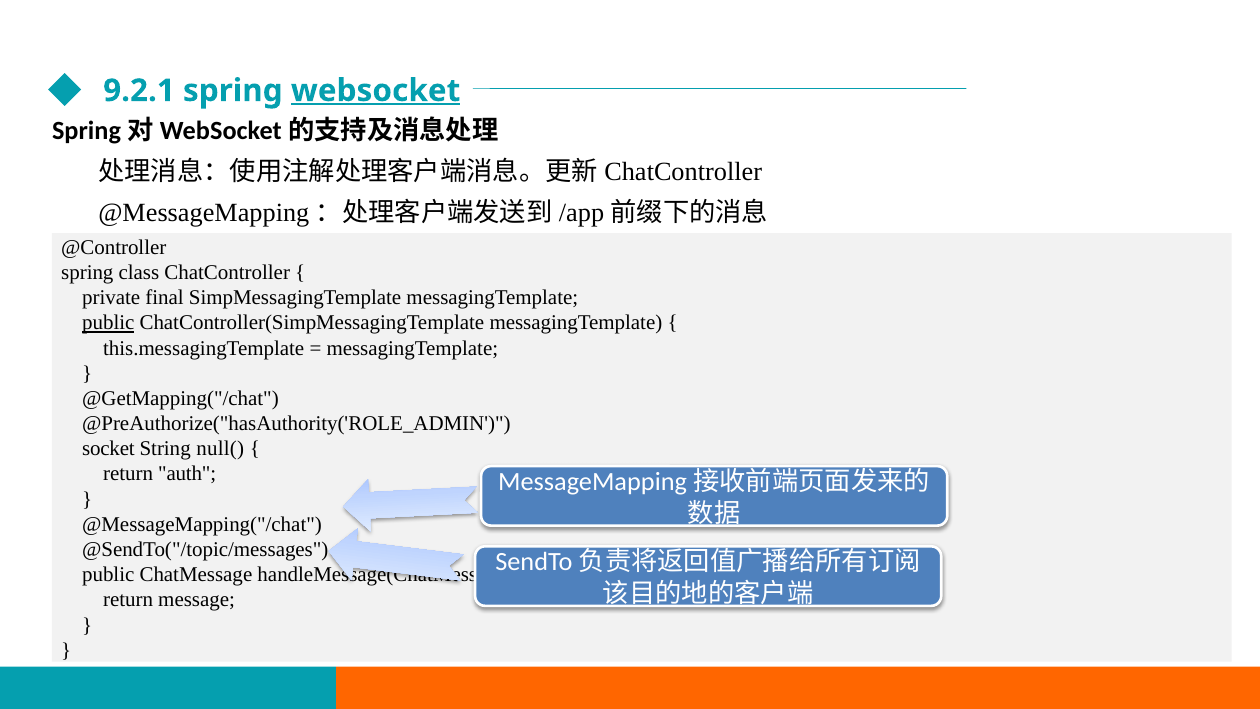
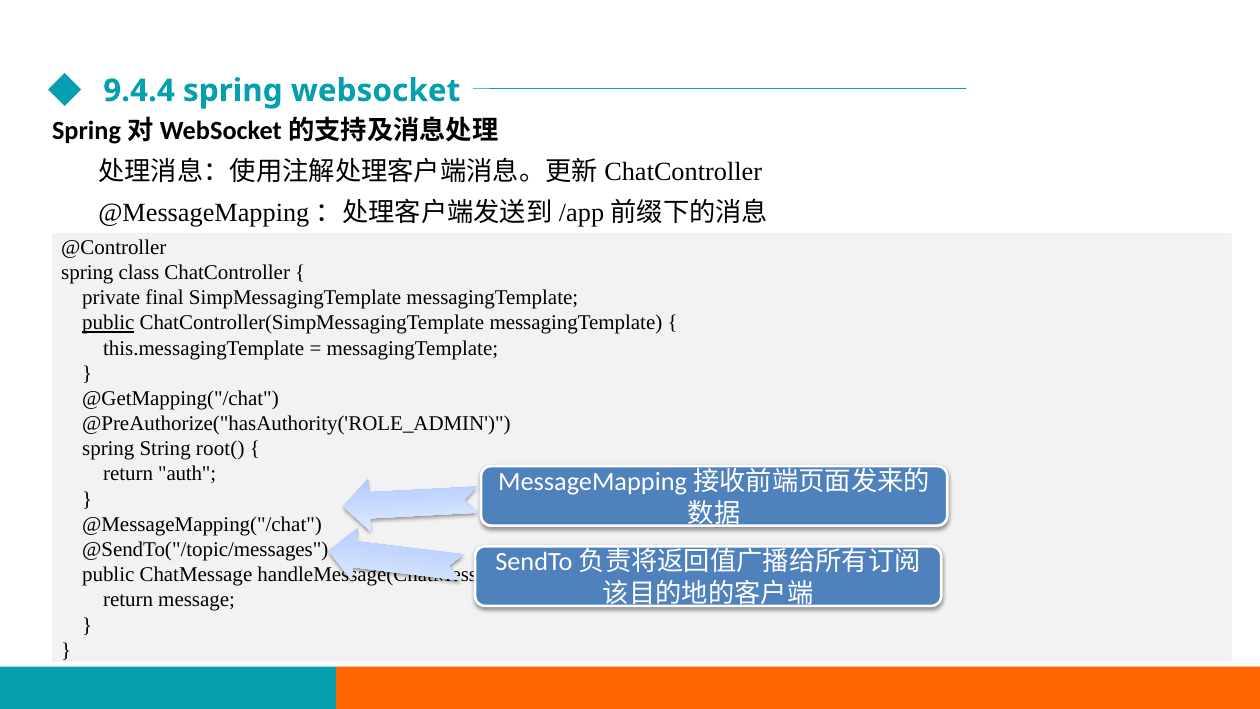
9.2.1: 9.2.1 -> 9.4.4 (139, 91)
websocket underline: present -> none (376, 91)
socket: socket -> spring (108, 449)
null(: null( -> root( (220, 449)
